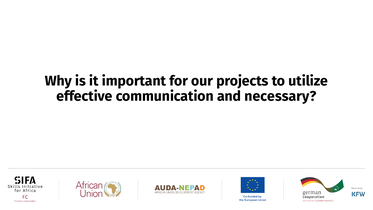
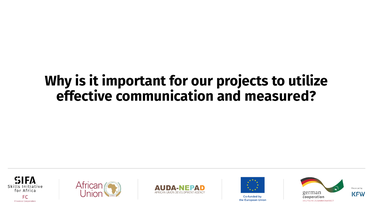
necessary: necessary -> measured (280, 96)
